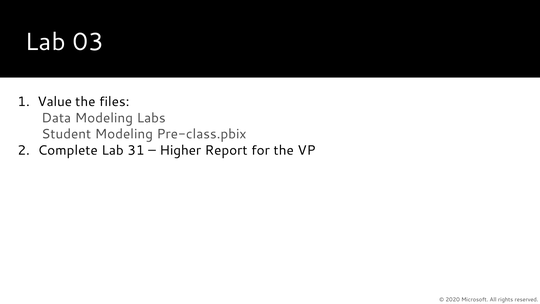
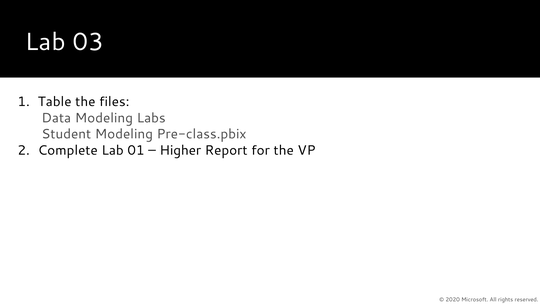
Value: Value -> Table (55, 102)
31: 31 -> 01 (136, 150)
